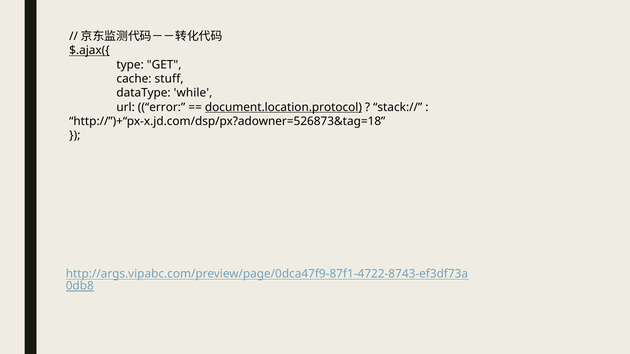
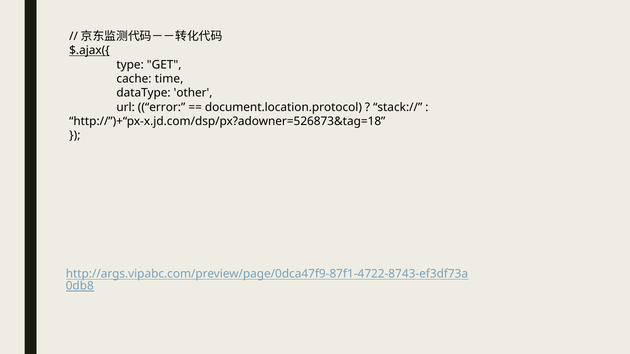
stuff: stuff -> time (169, 79)
while: while -> other (193, 93)
document.location.protocol underline: present -> none (283, 107)
